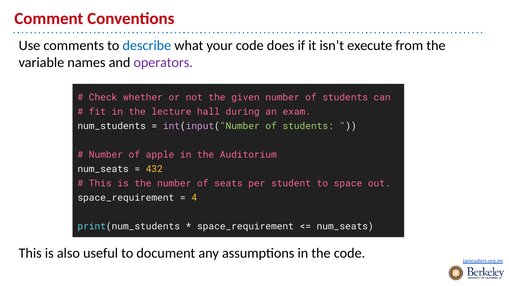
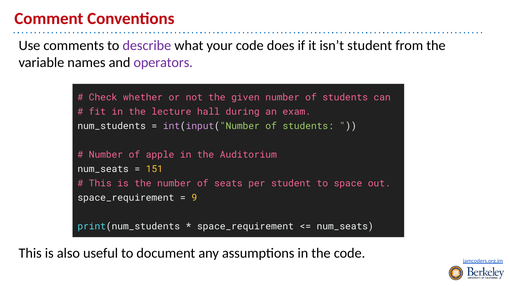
describe colour: blue -> purple (147, 46)
isn’t execute: execute -> student (370, 46)
432: 432 -> 151 (154, 169)
4: 4 -> 9 (194, 198)
